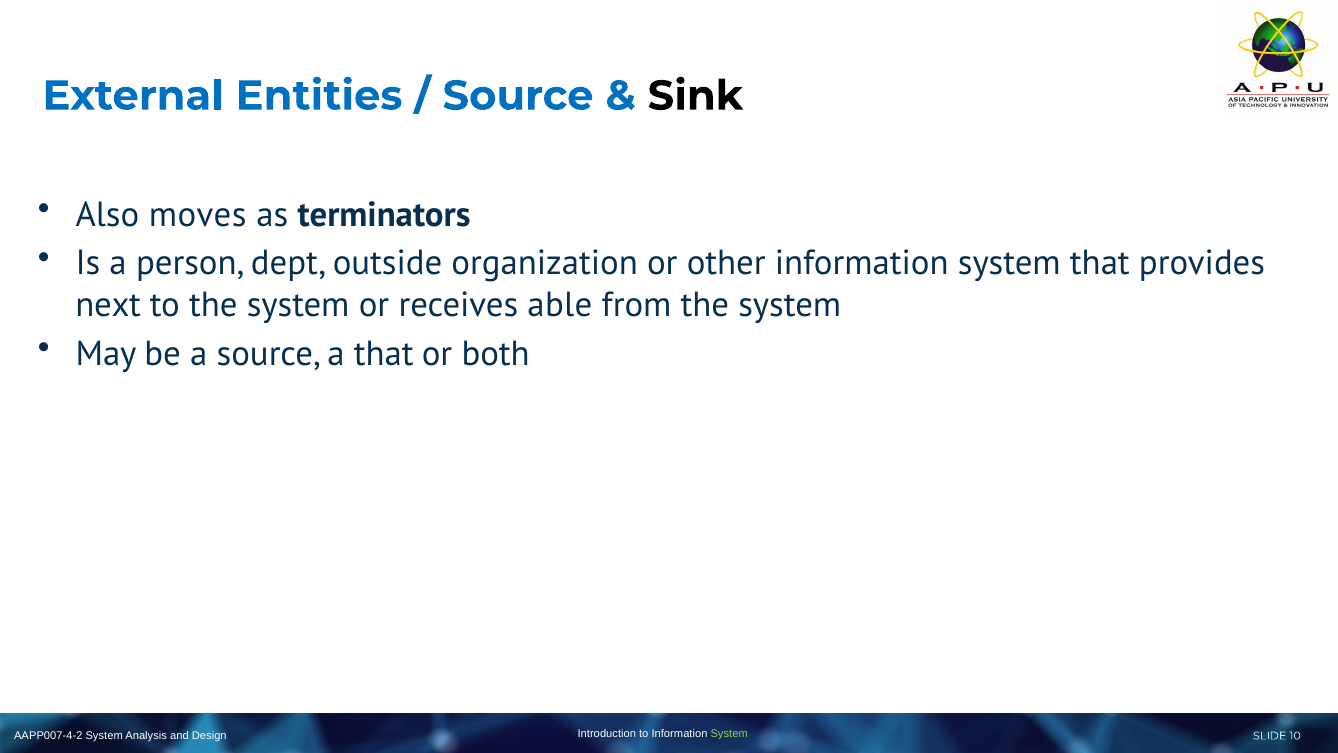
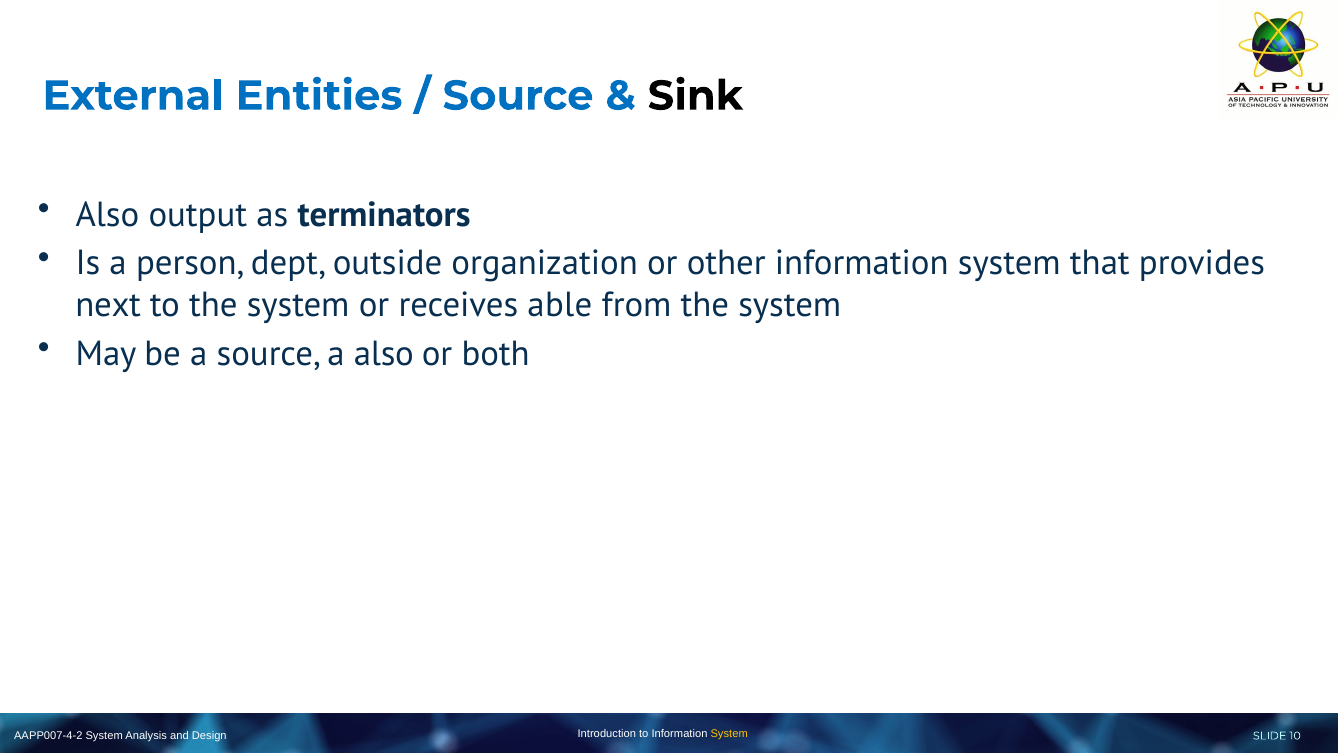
moves: moves -> output (198, 215)
a that: that -> also (384, 354)
System colour: light green -> yellow (729, 734)
